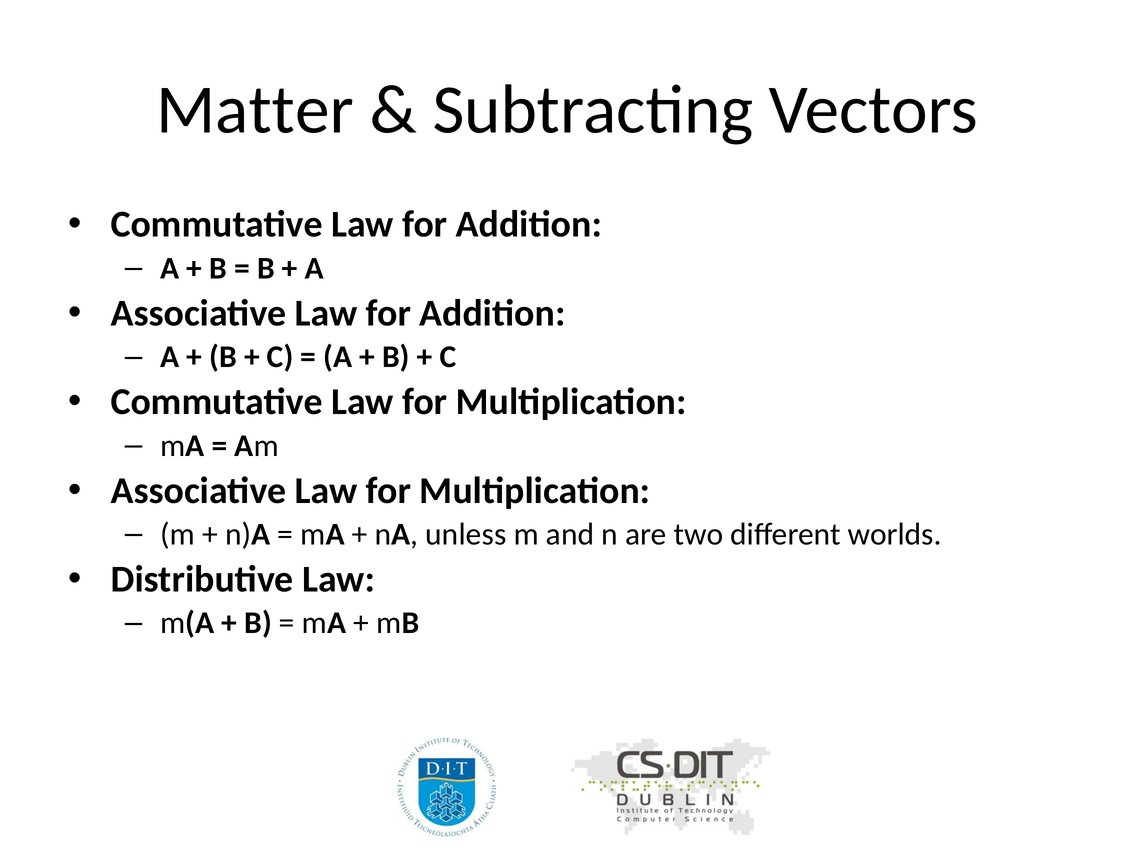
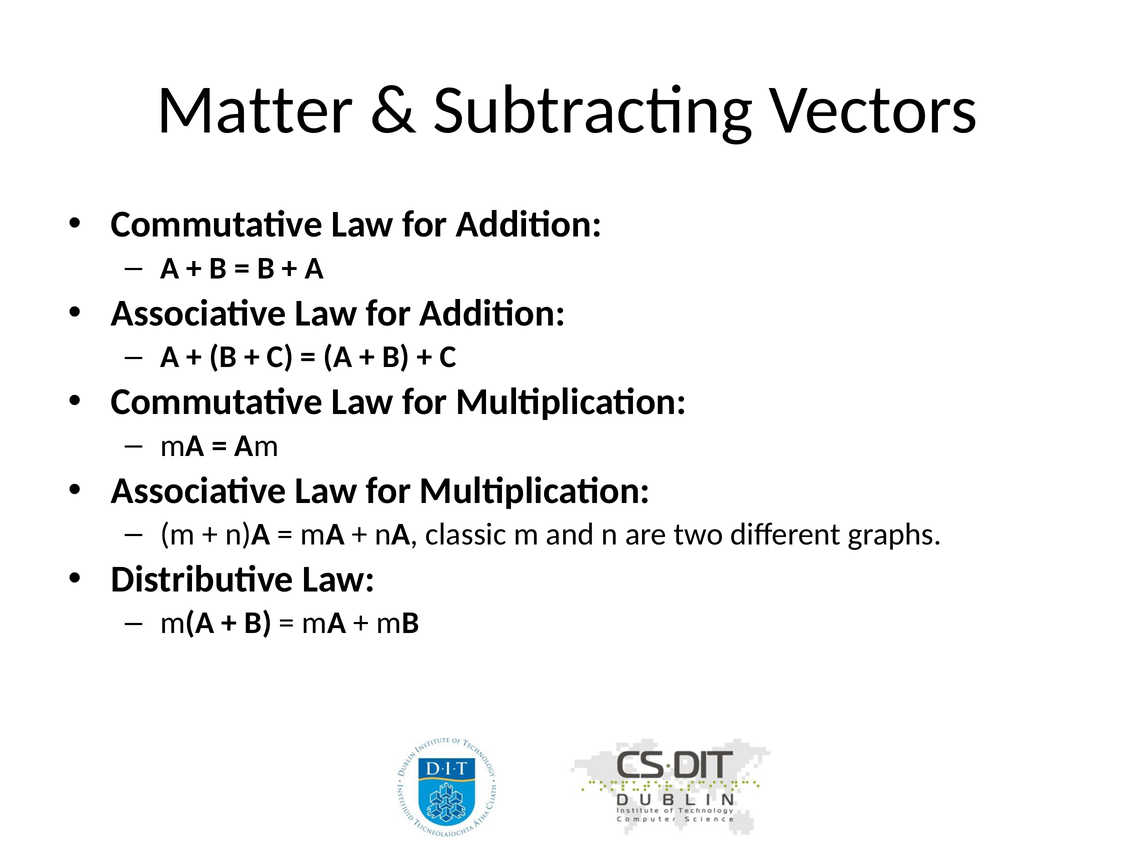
unless: unless -> classic (466, 535)
worlds: worlds -> graphs (895, 535)
